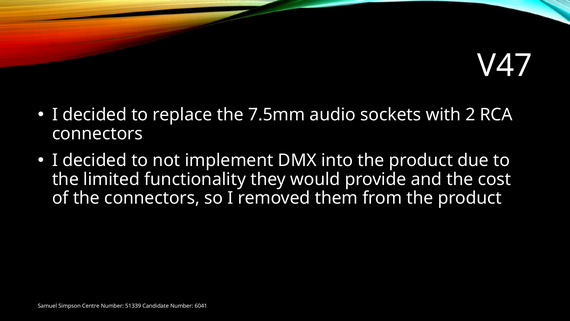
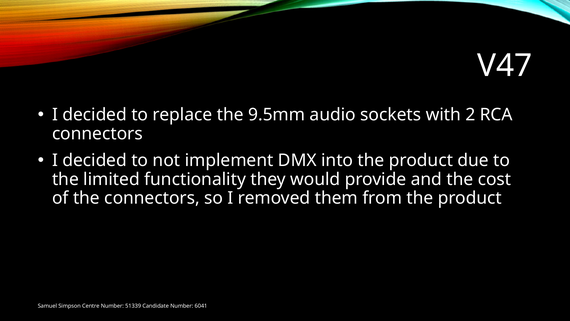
7.5mm: 7.5mm -> 9.5mm (277, 115)
